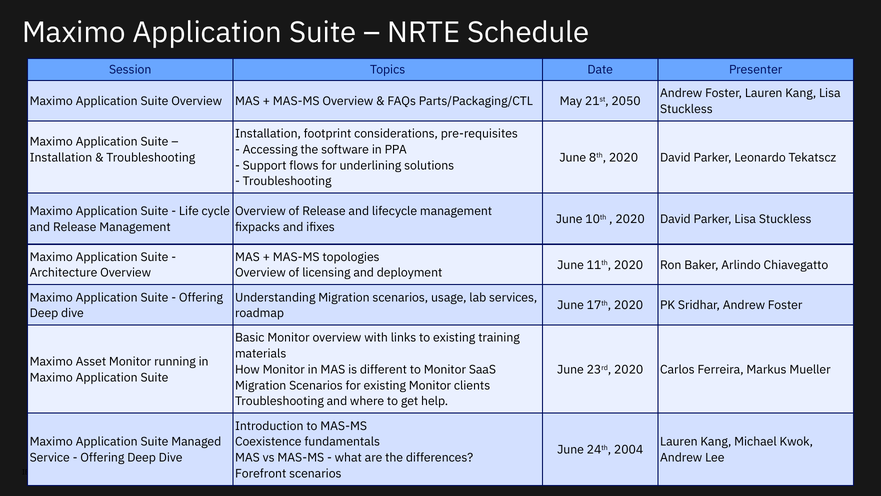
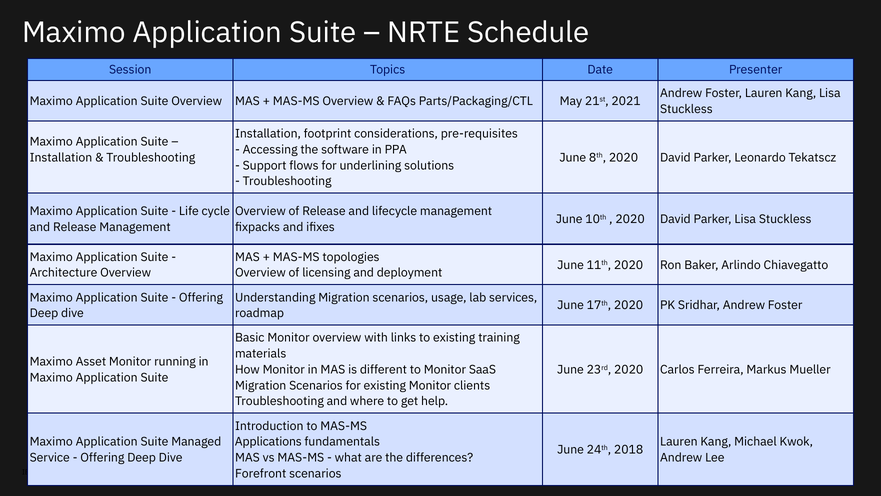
2050: 2050 -> 2021 (626, 101)
Coexistence: Coexistence -> Applications (268, 441)
2004: 2004 -> 2018 (629, 449)
